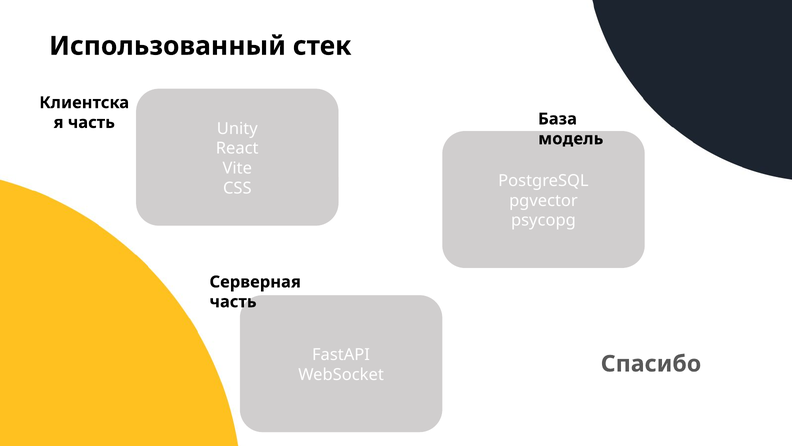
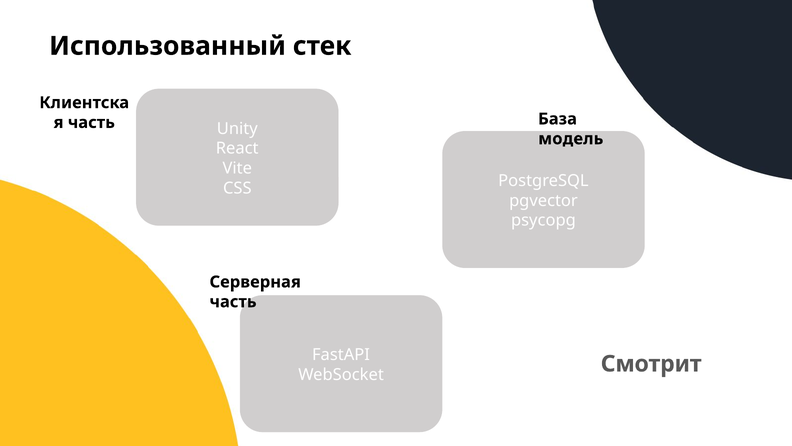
Спасибо: Спасибо -> Смотрит (651, 363)
